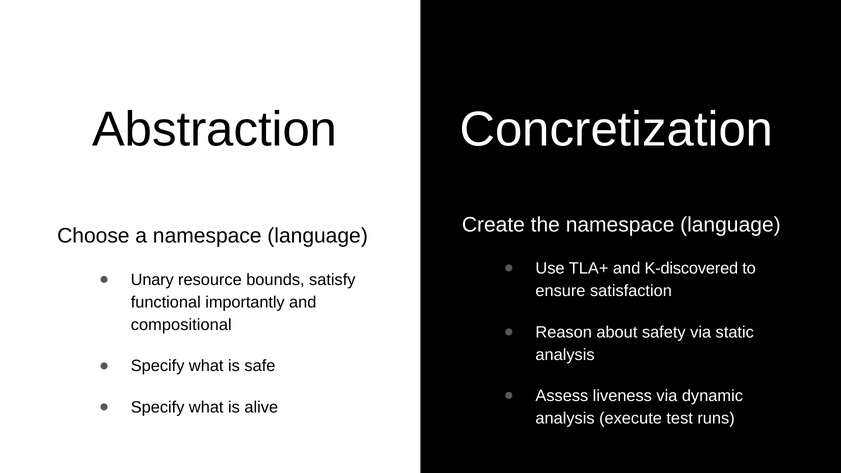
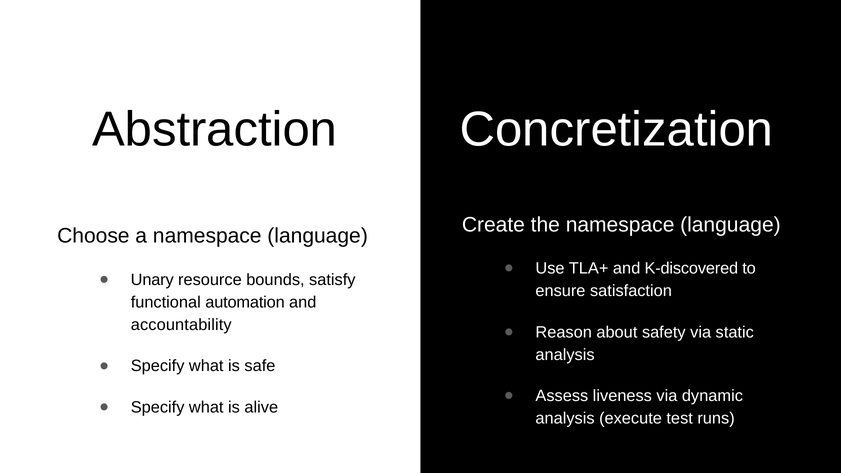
importantly: importantly -> automation (245, 302)
compositional: compositional -> accountability (181, 325)
